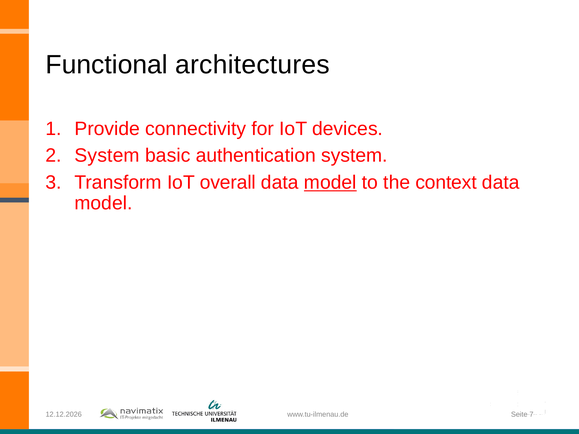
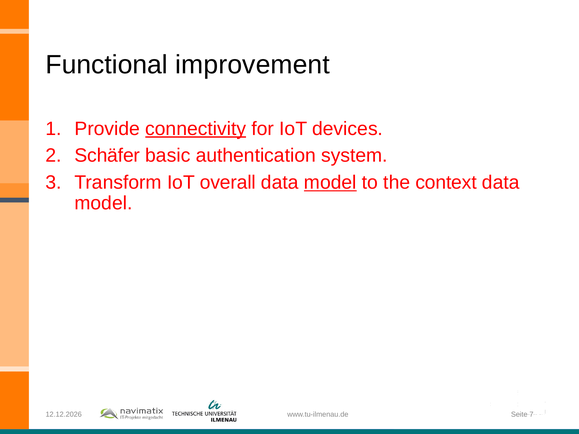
architectures: architectures -> improvement (253, 65)
connectivity underline: none -> present (196, 129)
System: System -> Schäfer (107, 156)
